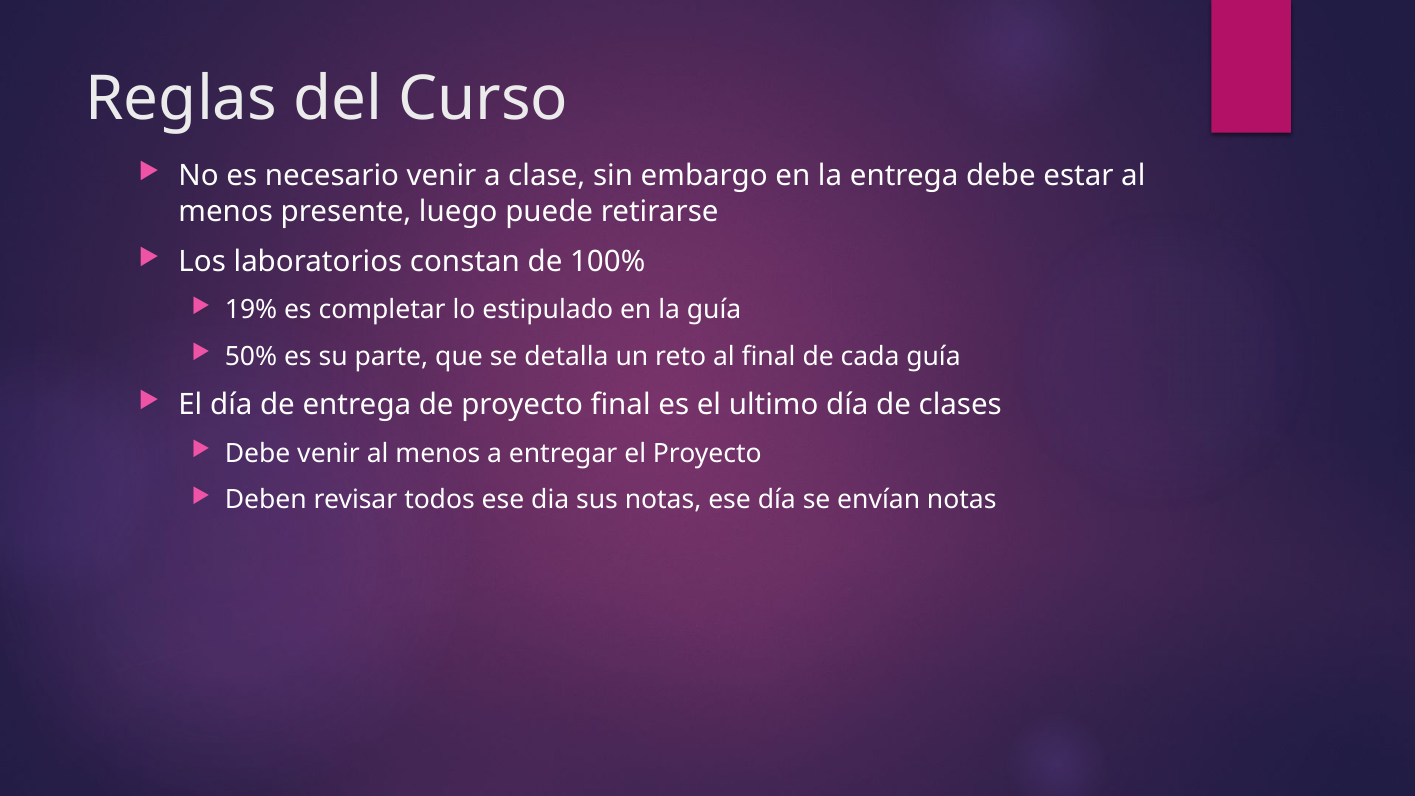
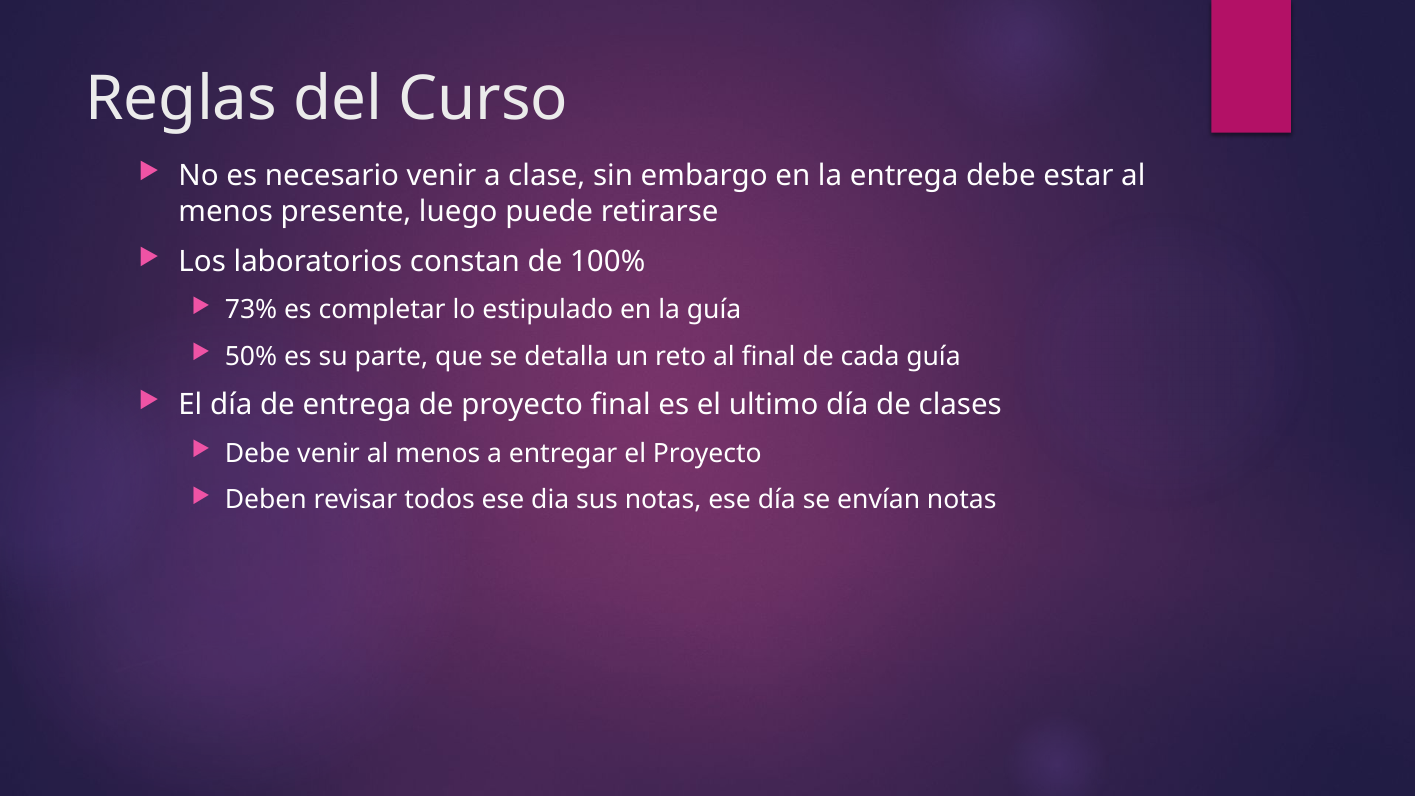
19%: 19% -> 73% (251, 310)
